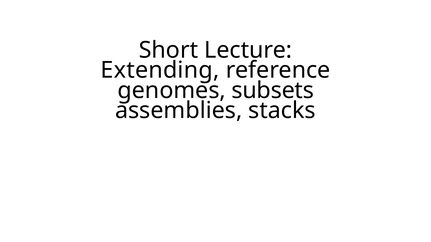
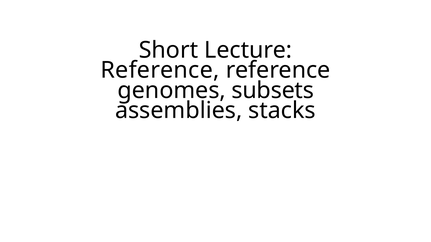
Extending: Extending -> Reference (160, 70)
